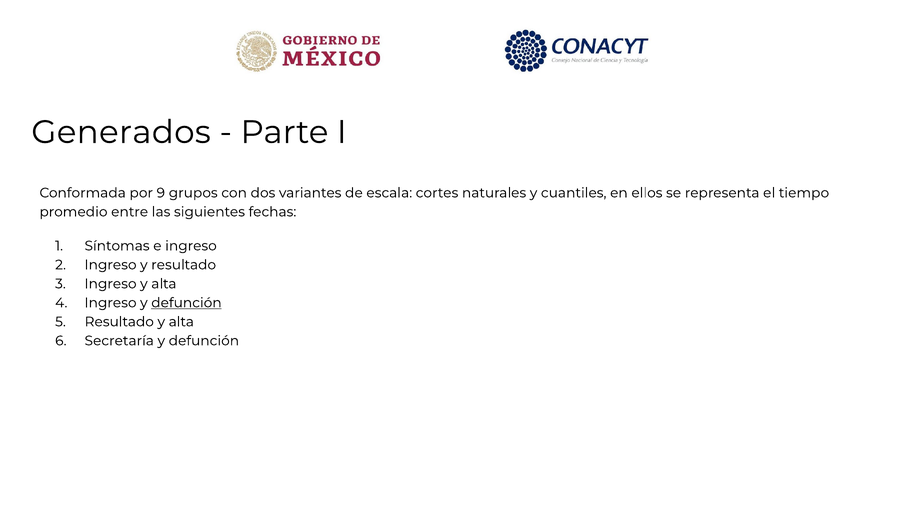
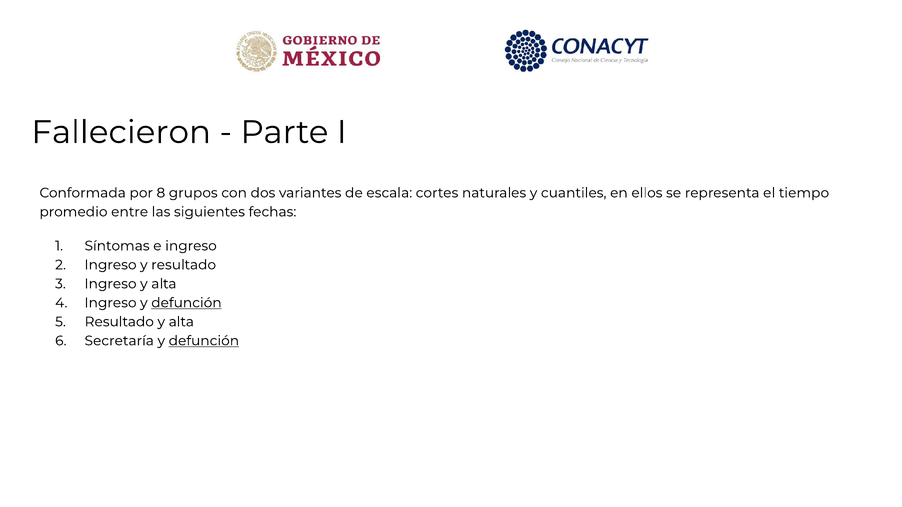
Generados: Generados -> Fallecieron (121, 132)
9: 9 -> 8 (161, 193)
defunción underline: none -> present (204, 341)
